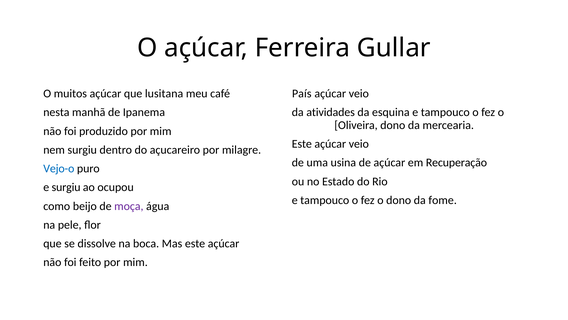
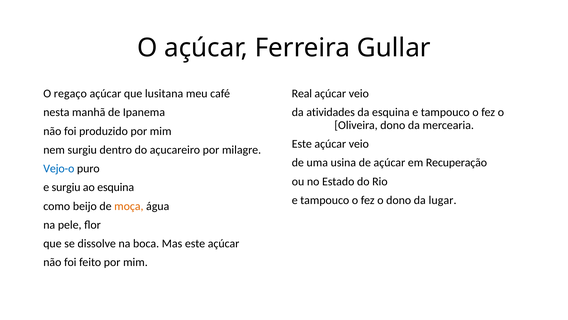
muitos: muitos -> regaço (70, 94)
País: País -> Real (302, 94)
ao ocupou: ocupou -> esquina (116, 187)
fome: fome -> lugar (443, 200)
moça colour: purple -> orange (129, 206)
